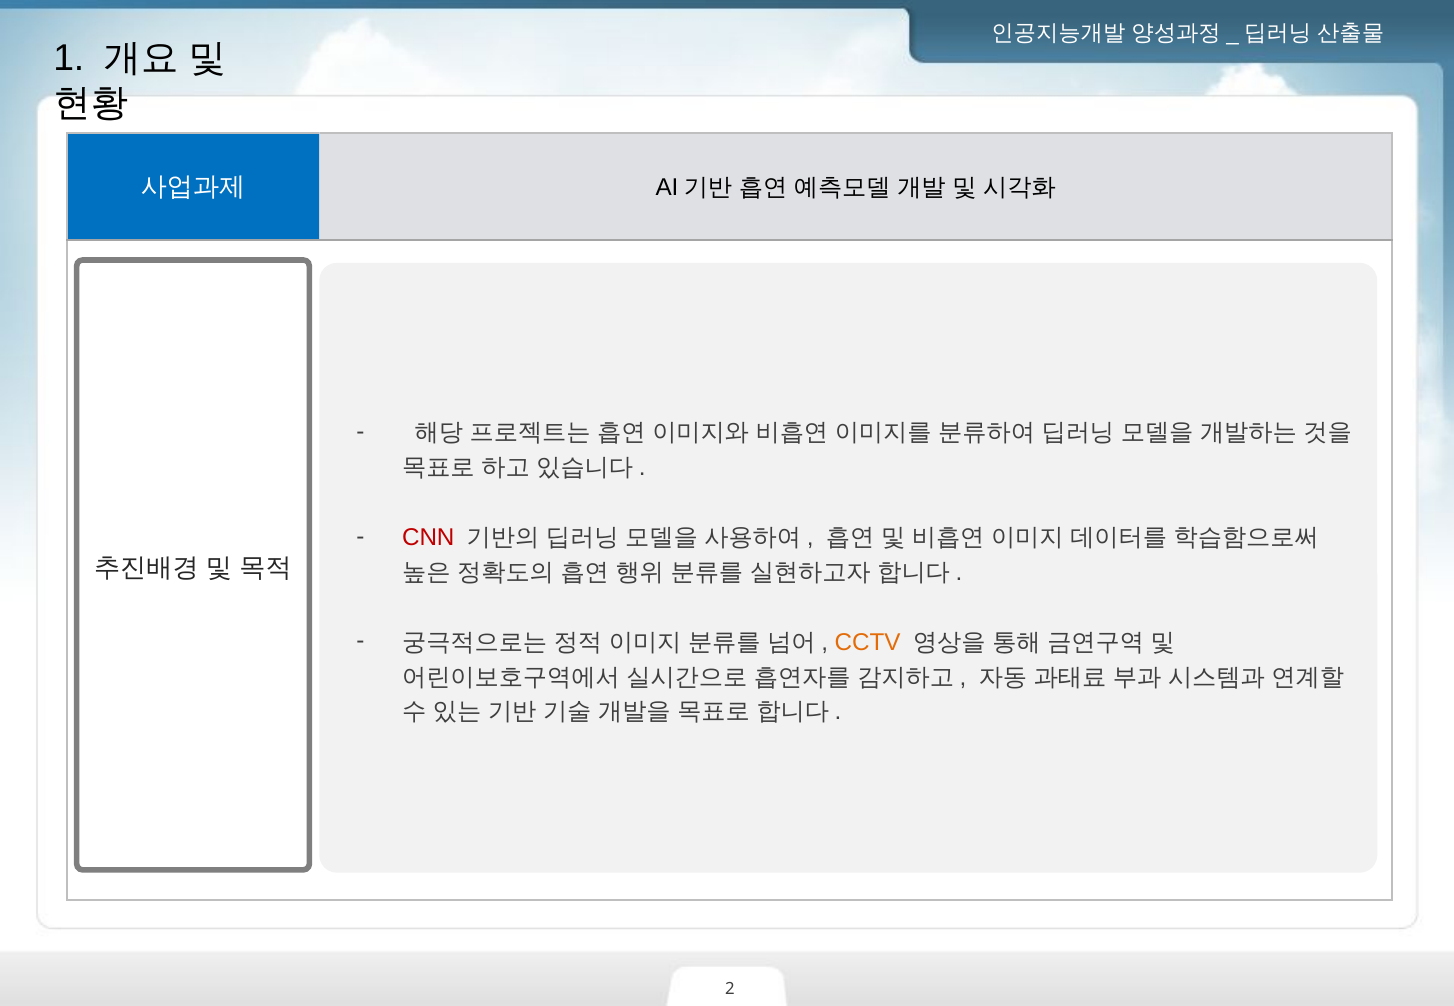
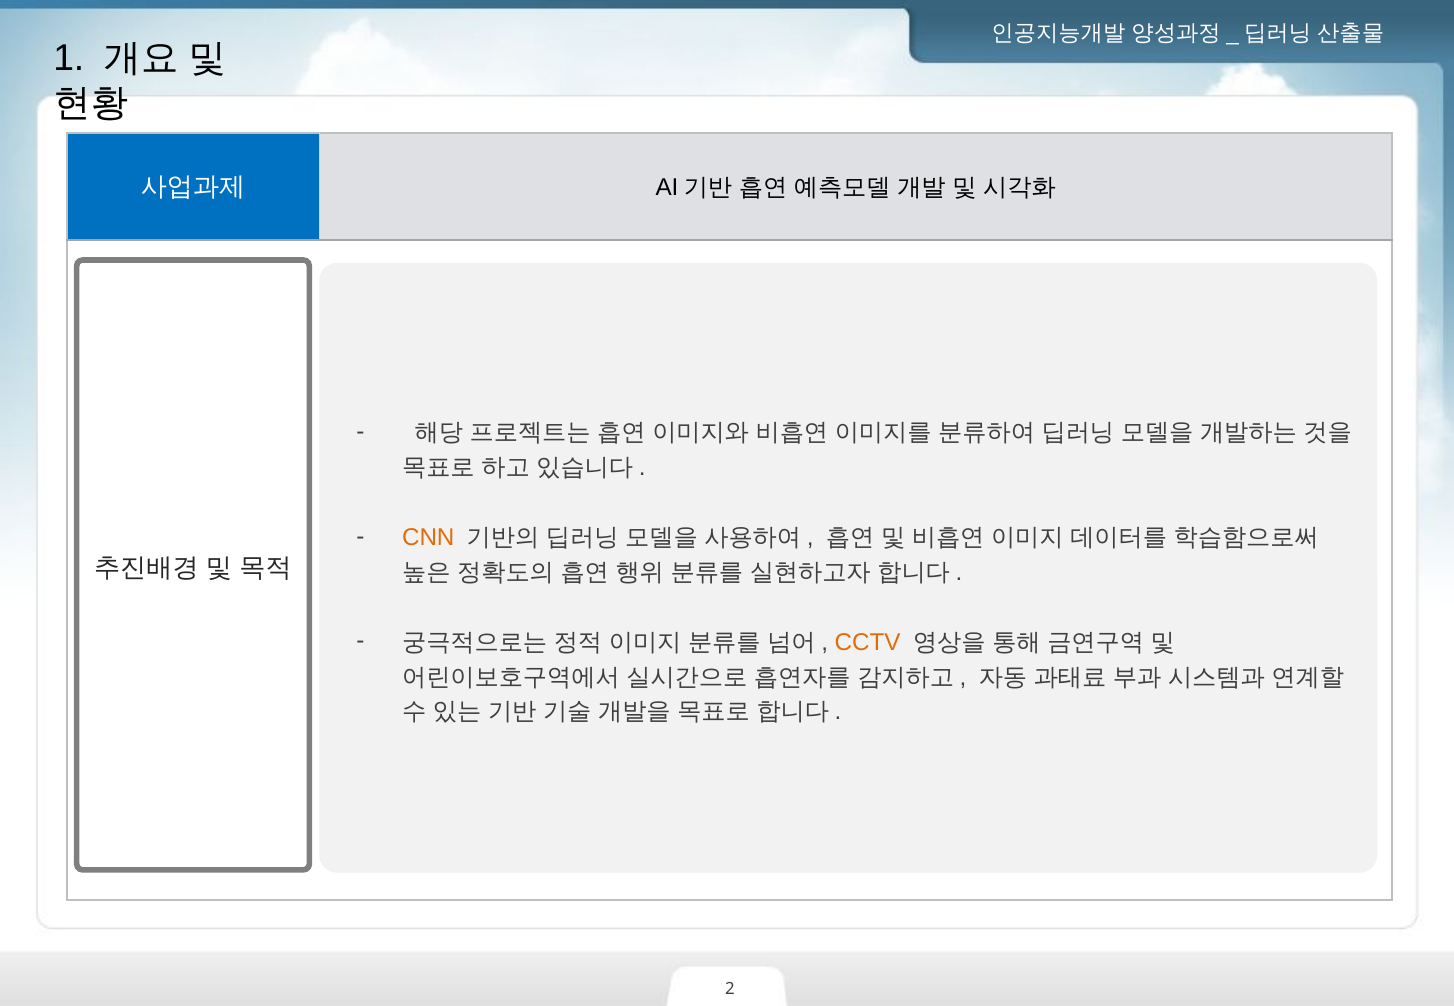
CNN colour: red -> orange (428, 538)
